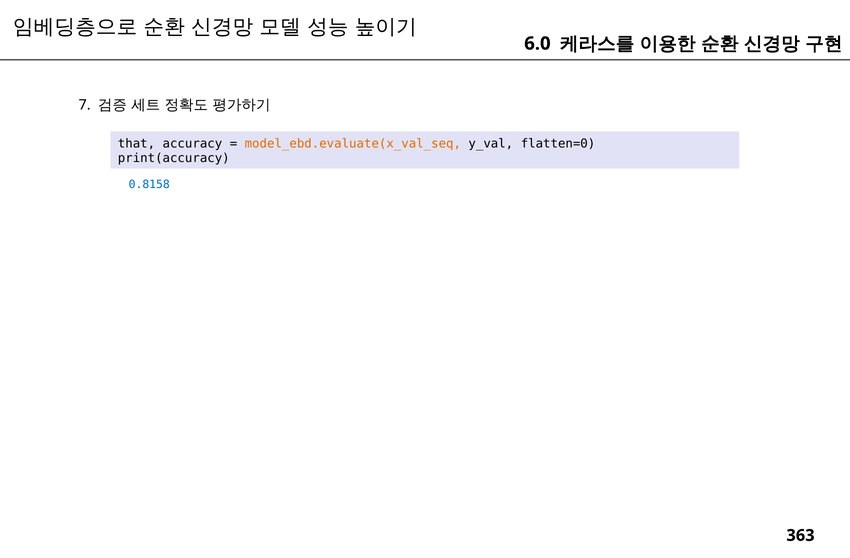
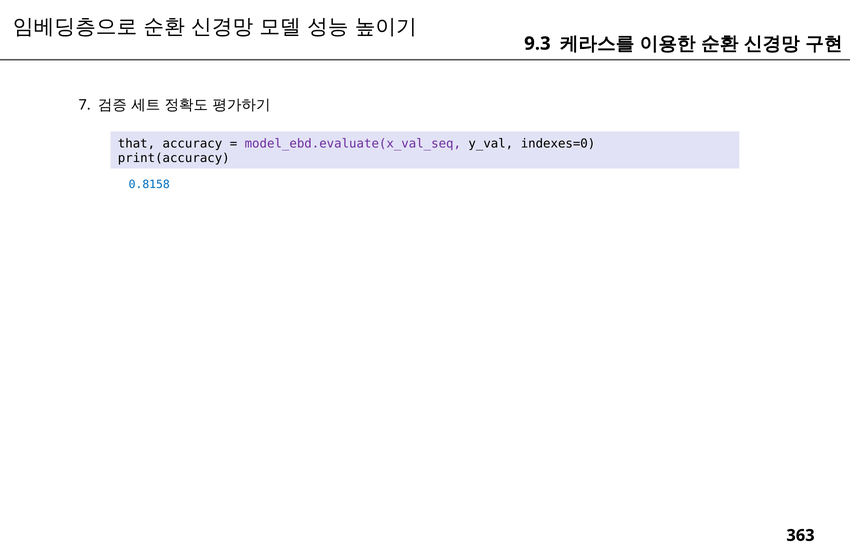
6.0: 6.0 -> 9.3 (537, 44)
model_ebd.evaluate(x_val_seq colour: orange -> purple (353, 144)
flatten=0: flatten=0 -> indexes=0 (558, 144)
